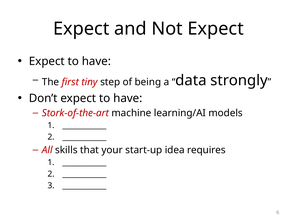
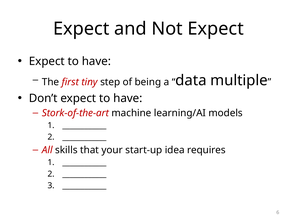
strongly: strongly -> multiple (239, 80)
